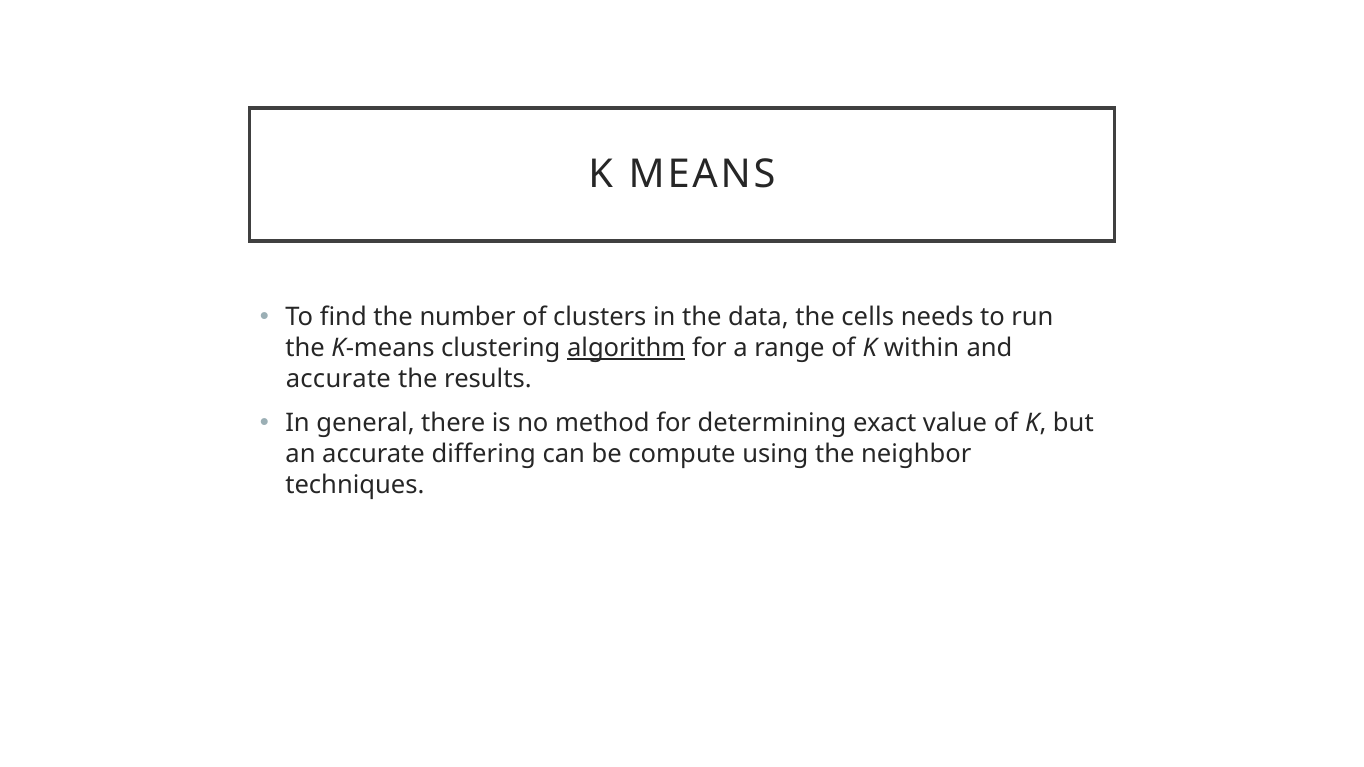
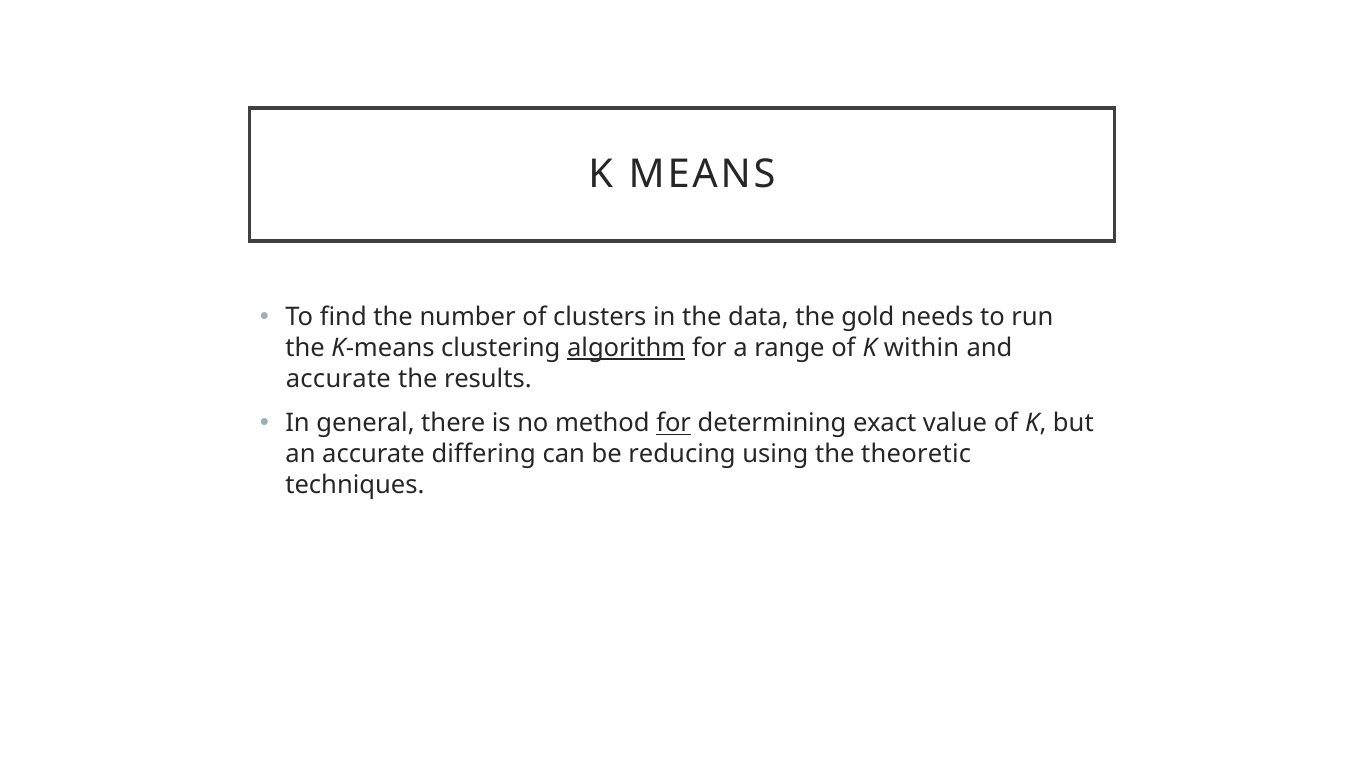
cells: cells -> gold (868, 317)
for underline: none -> present (674, 424)
compute: compute -> reducing (682, 454)
neighbor: neighbor -> theoretic (916, 454)
